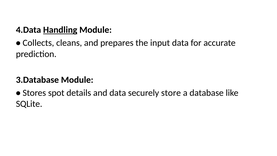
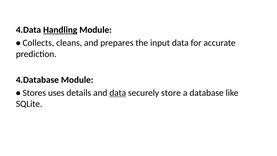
3.Database: 3.Database -> 4.Database (37, 80)
spot: spot -> uses (56, 93)
data underline: none -> present (118, 93)
